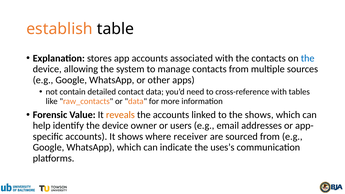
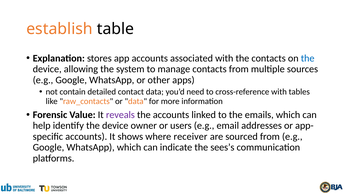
reveals colour: orange -> purple (120, 115)
the shows: shows -> emails (259, 115)
uses’s: uses’s -> sees’s (222, 147)
